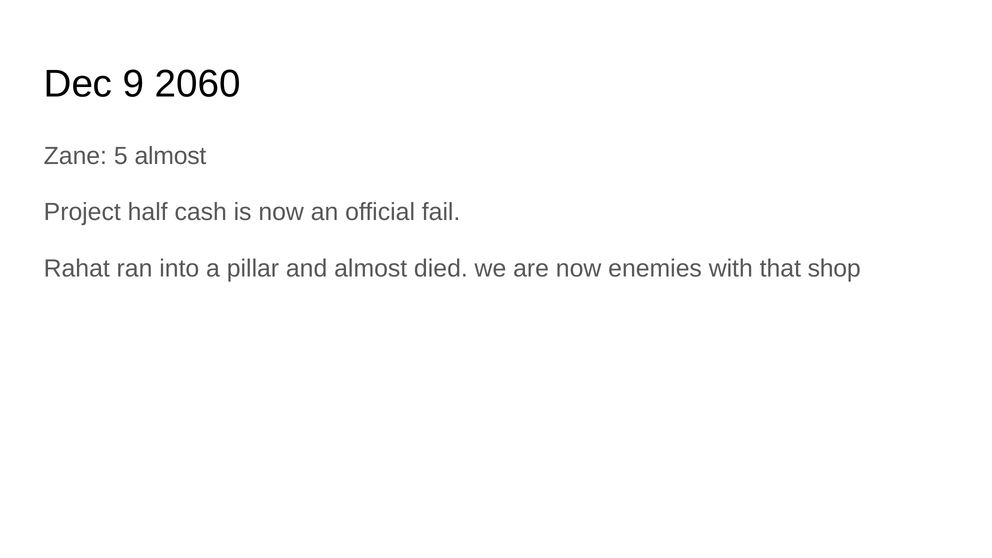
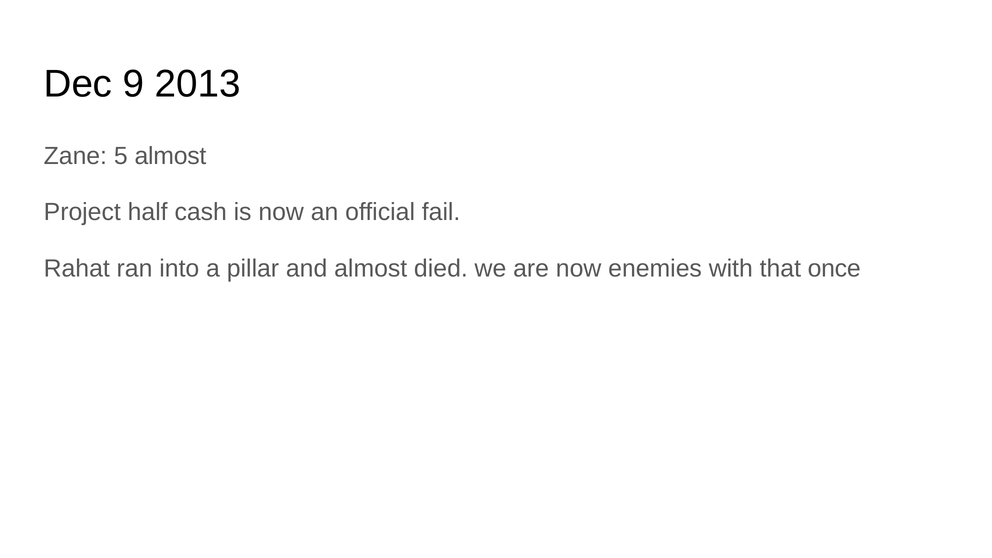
2060: 2060 -> 2013 (198, 84)
shop: shop -> once (834, 268)
